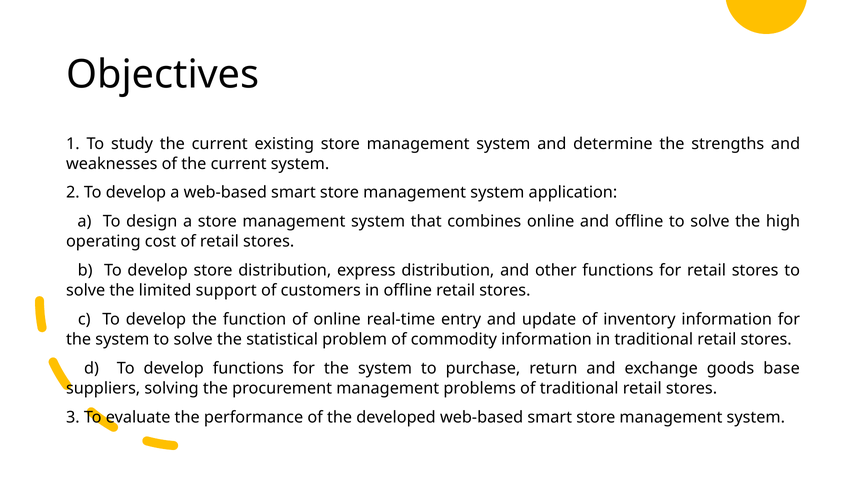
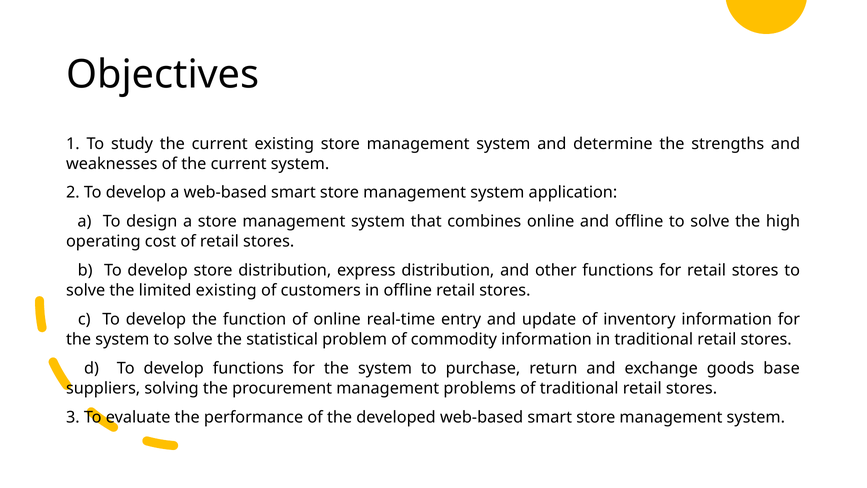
limited support: support -> existing (226, 290)
